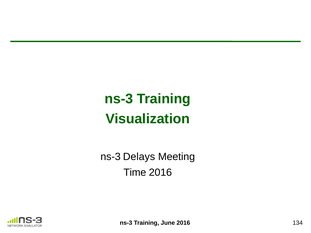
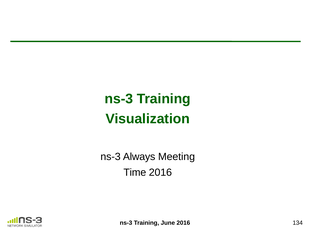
Delays: Delays -> Always (139, 157)
